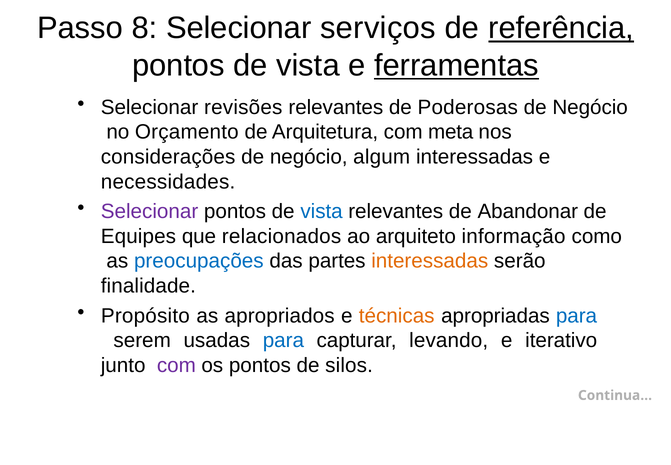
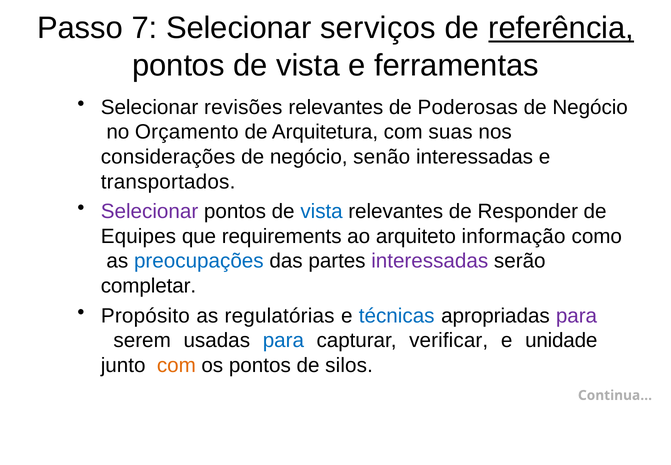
8: 8 -> 7 (145, 28)
ferramentas underline: present -> none (456, 65)
meta: meta -> suas (451, 132)
algum: algum -> senão (382, 157)
necessidades: necessidades -> transportados (168, 182)
Abandonar: Abandonar -> Responder (528, 211)
relacionados: relacionados -> requirements (282, 236)
interessadas colour: orange -> purple (430, 261)
finalidade: finalidade -> completar (148, 286)
apropriados: apropriados -> regulatórias (280, 315)
técnicas colour: orange -> blue (397, 315)
para colour: blue -> purple (576, 315)
levando: levando -> verificar (449, 340)
iterativo: iterativo -> unidade (561, 340)
com colour: purple -> orange (176, 365)
